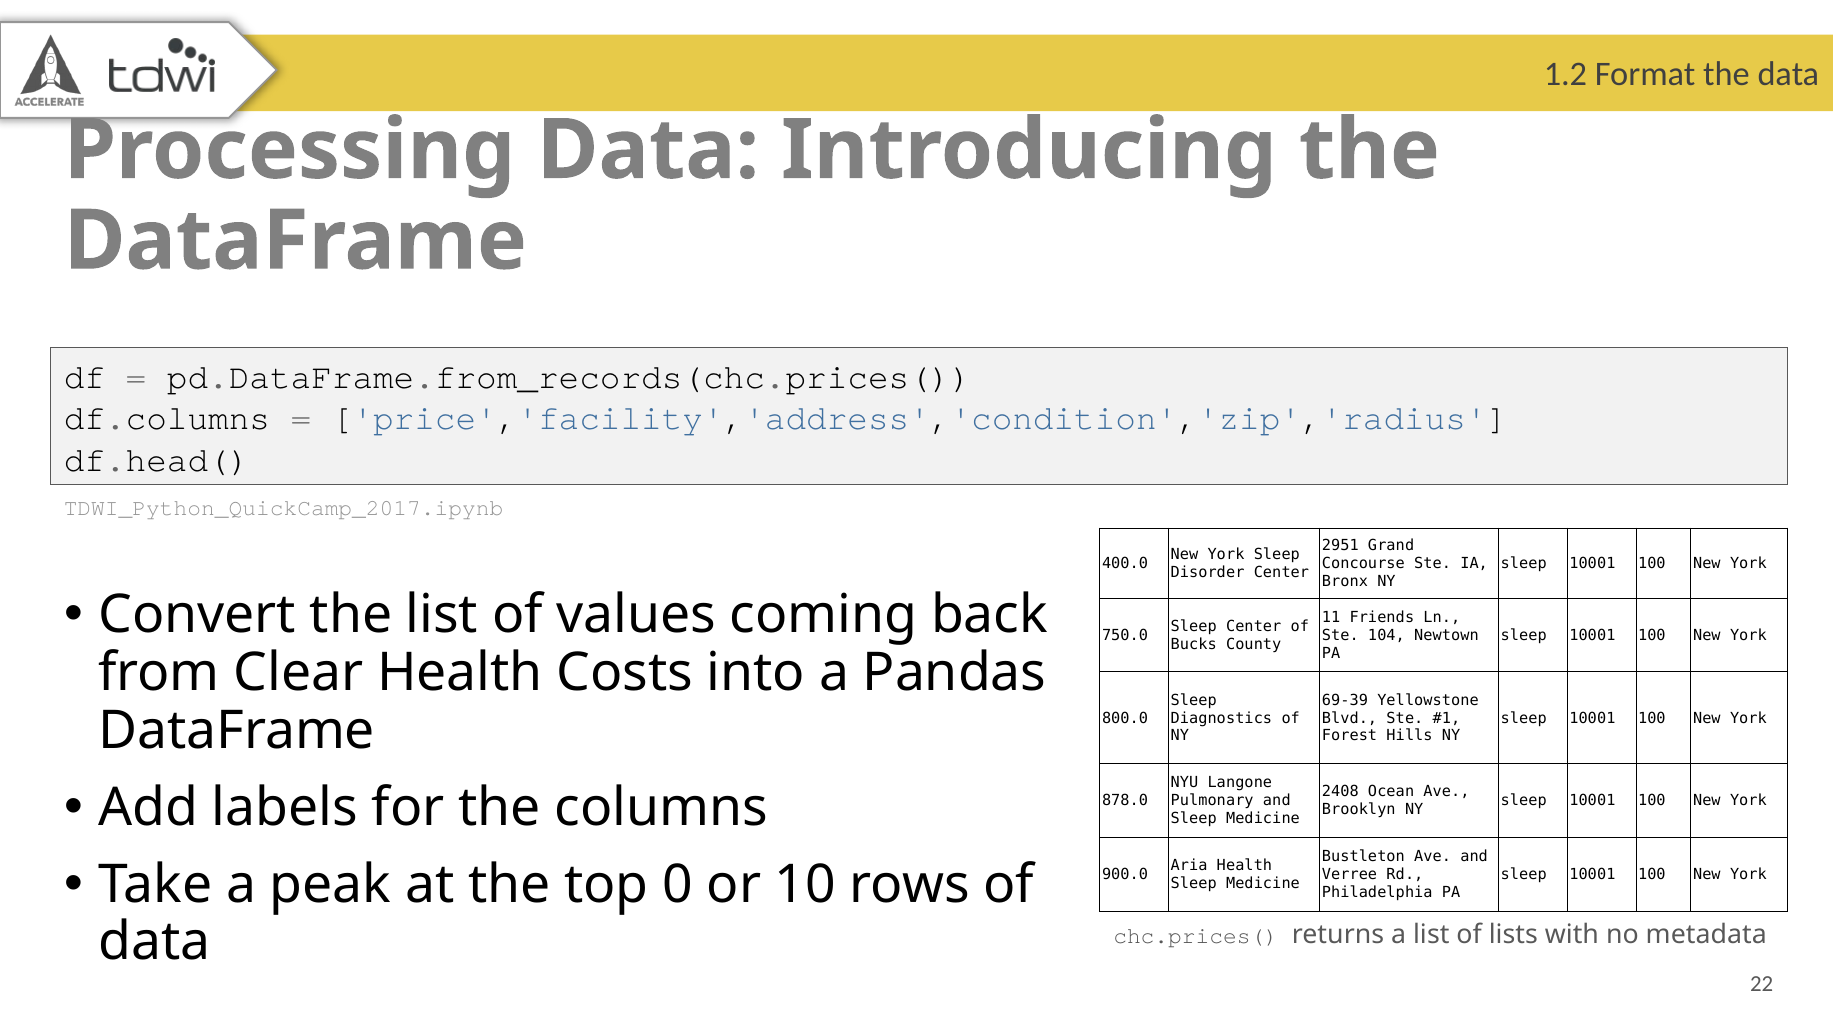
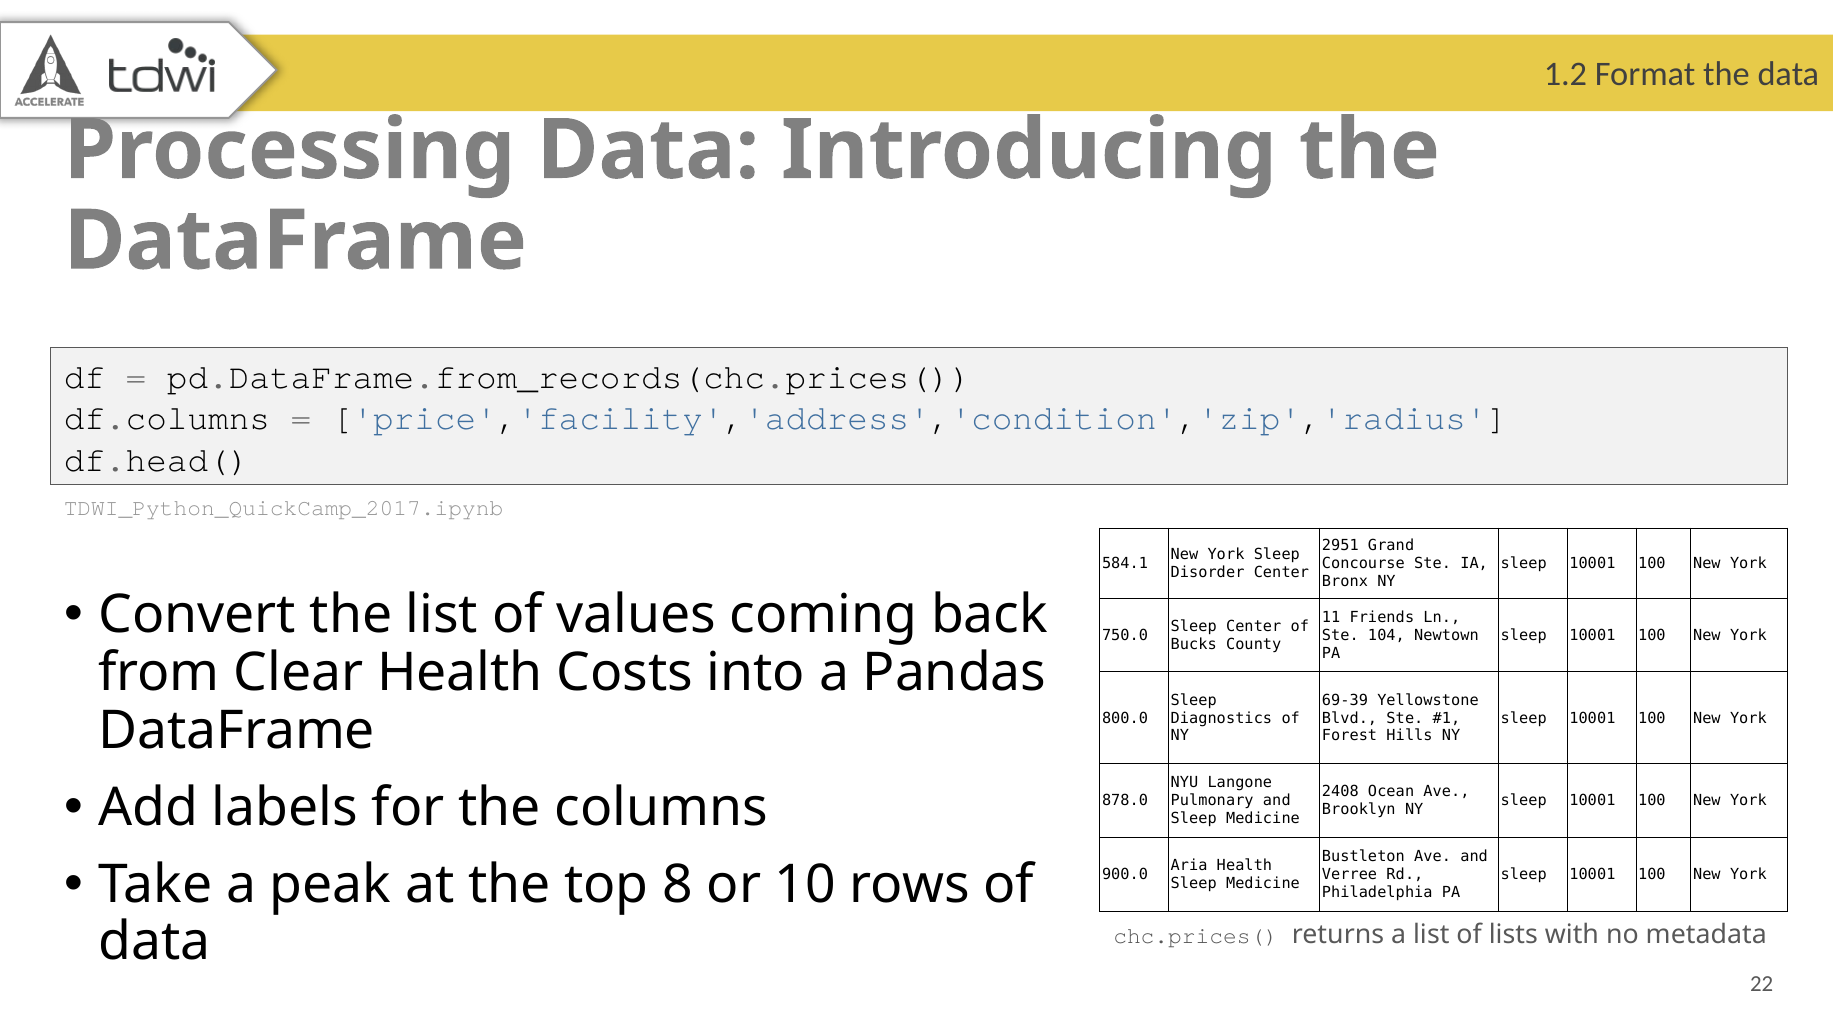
400.0: 400.0 -> 584.1 (1125, 563)
0: 0 -> 8 (678, 885)
